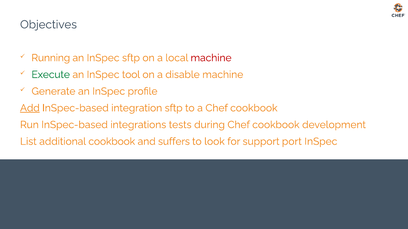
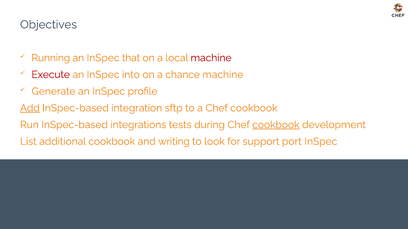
InSpec sftp: sftp -> that (131, 58)
Execute colour: green -> red (51, 75)
tool: tool -> into (131, 75)
disable: disable -> chance (183, 75)
cookbook underline: none -> present (276, 125)
suffers: suffers -> writing (174, 142)
